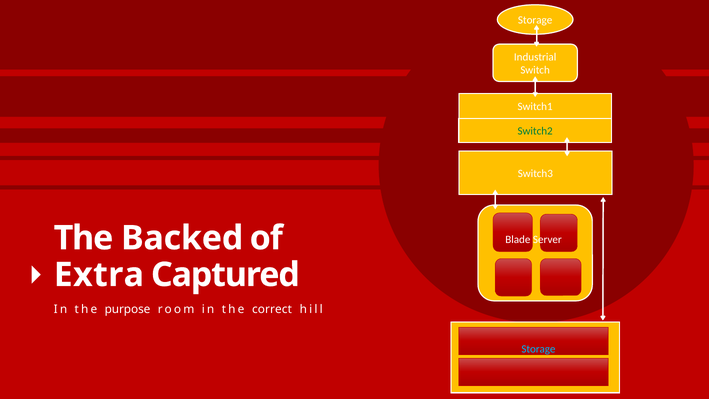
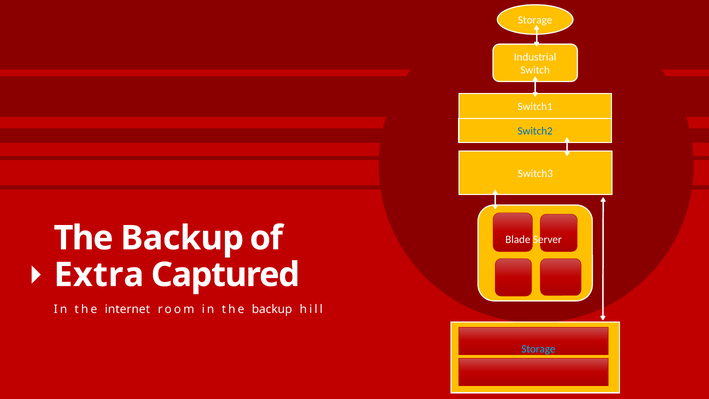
Switch2 colour: green -> blue (535, 131)
Backed: Backed -> Backup (182, 238)
purpose: purpose -> internet (127, 309)
in the correct: correct -> backup (272, 309)
